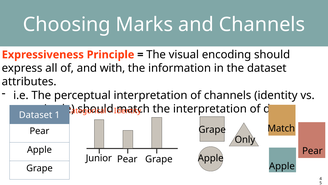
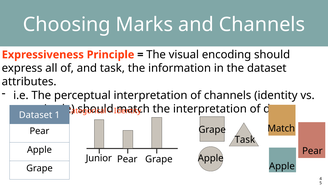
and with: with -> task (112, 68)
Only: Only -> Task (245, 139)
